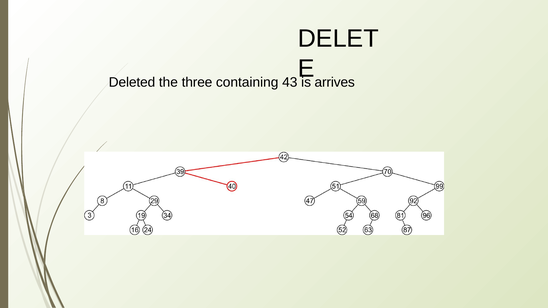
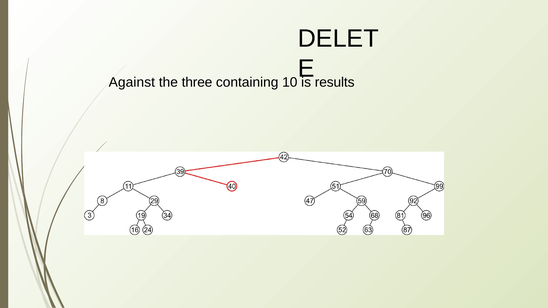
Deleted: Deleted -> Against (132, 82)
43: 43 -> 10 (290, 82)
arrives: arrives -> results (335, 82)
